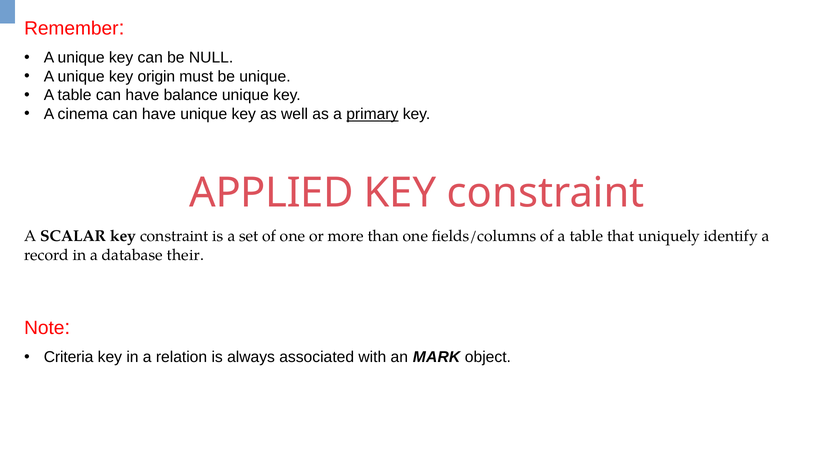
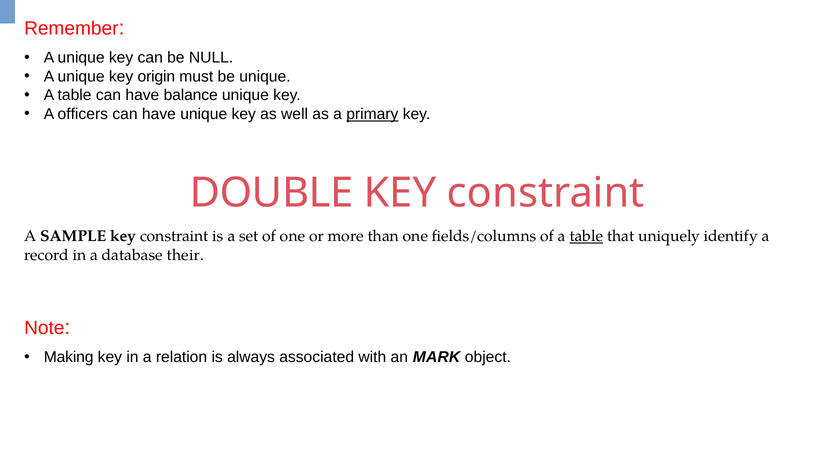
cinema: cinema -> officers (83, 114)
APPLIED: APPLIED -> DOUBLE (272, 193)
SCALAR: SCALAR -> SAMPLE (73, 236)
table underline: none -> present (586, 236)
Criteria: Criteria -> Making (69, 357)
